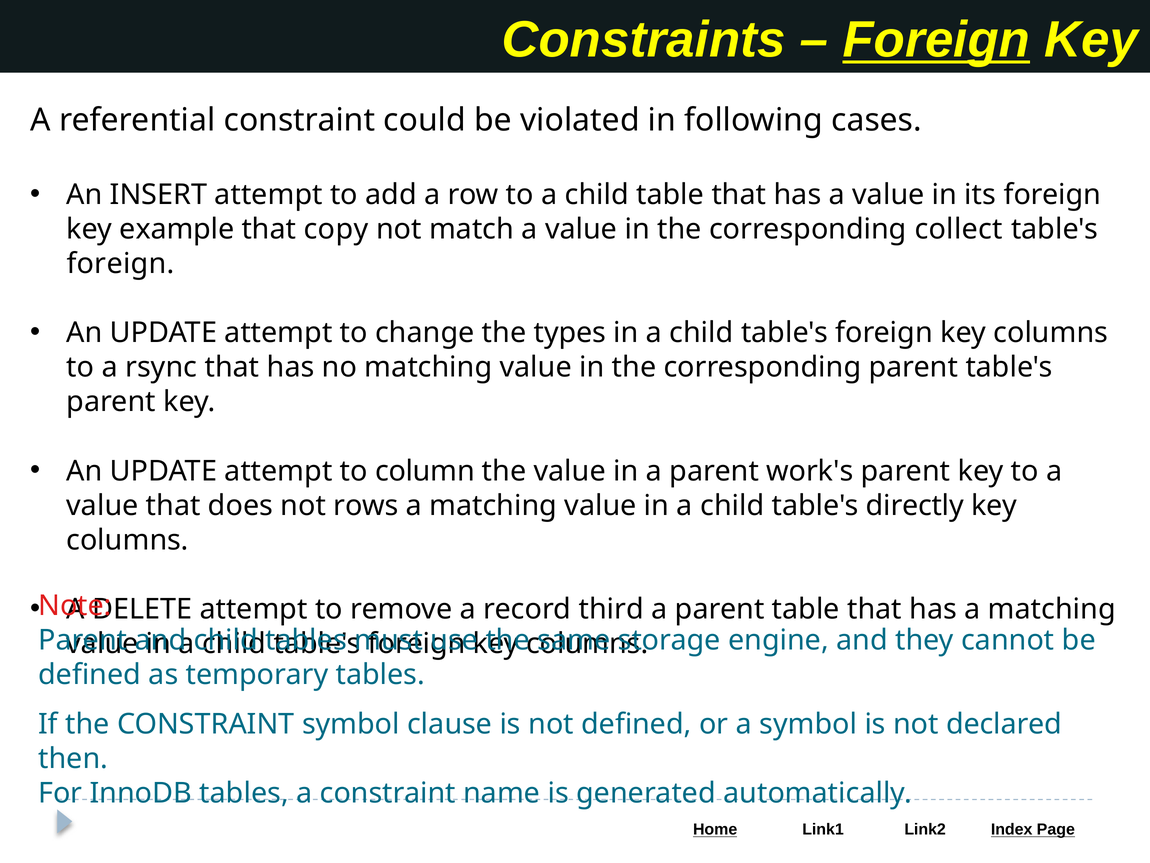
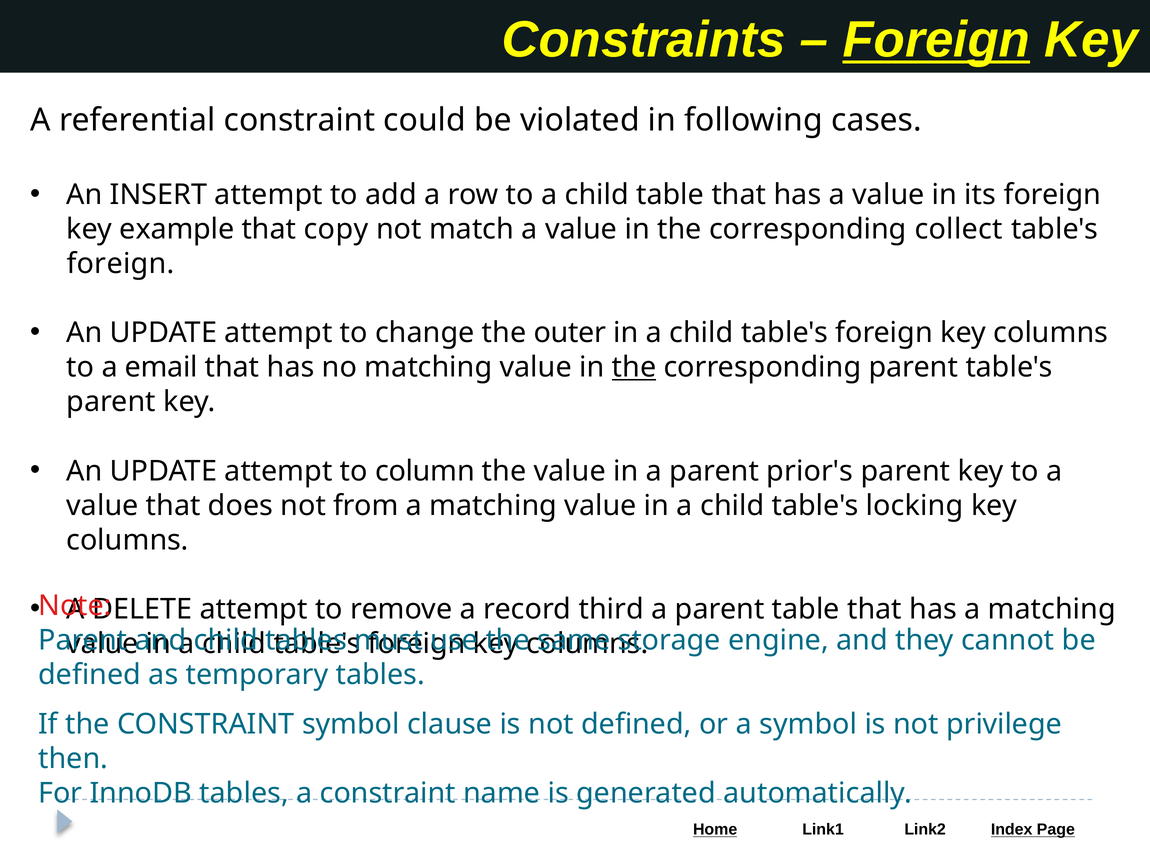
types: types -> outer (570, 333)
rsync: rsync -> email (161, 367)
the underline: none -> present (634, 367)
work's: work's -> prior's (810, 471)
rows: rows -> from (366, 505)
directly: directly -> locking (915, 505)
declared: declared -> privilege (1004, 724)
